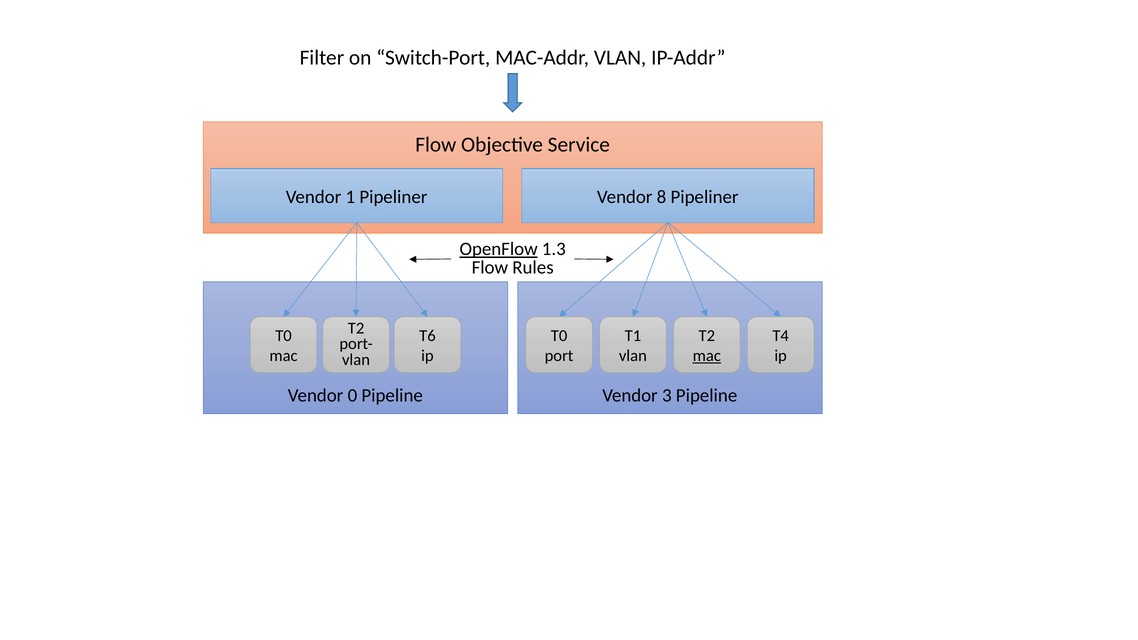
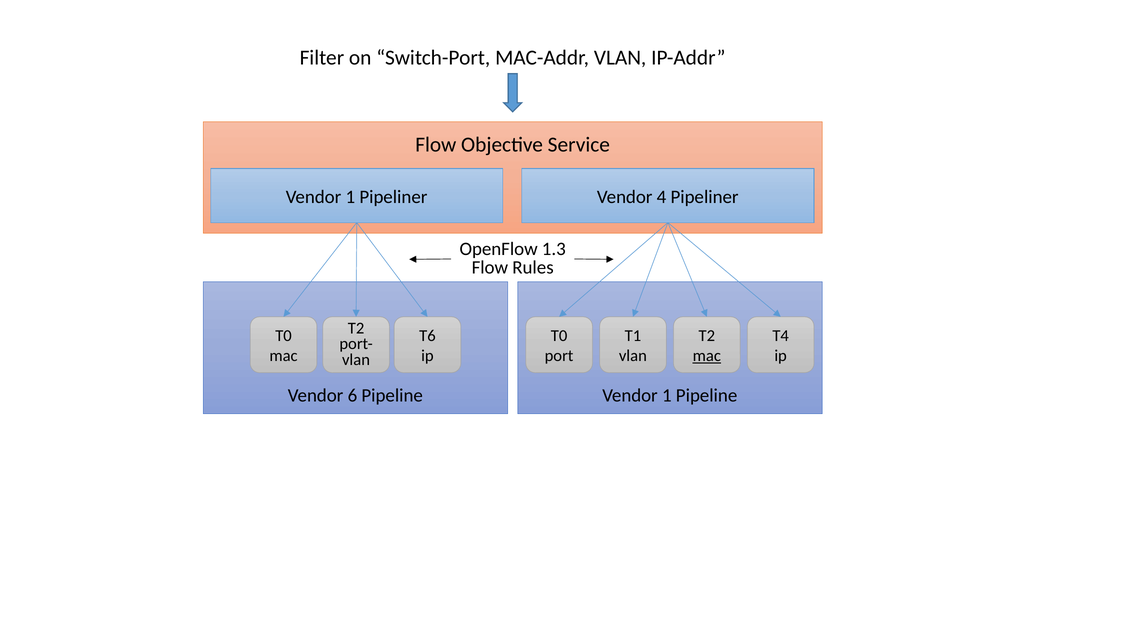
8: 8 -> 4 (662, 197)
OpenFlow underline: present -> none (499, 249)
0: 0 -> 6 (352, 395)
3: 3 -> 1 (667, 395)
